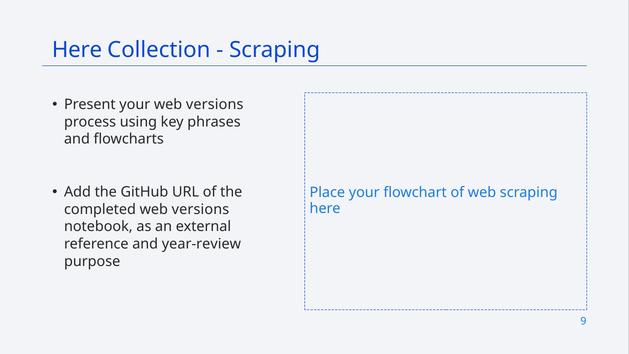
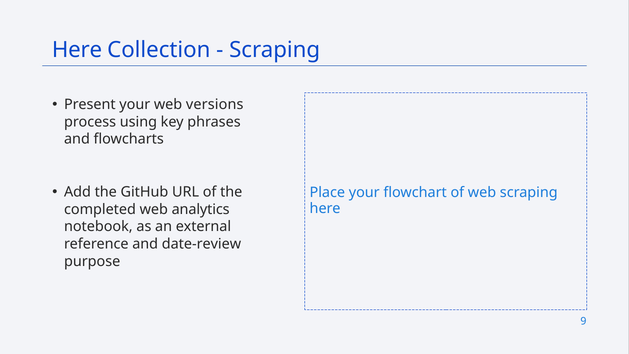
completed web versions: versions -> analytics (201, 209)
year-review: year-review -> date-review (201, 244)
